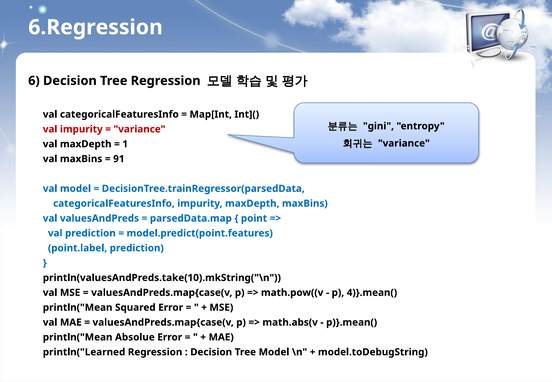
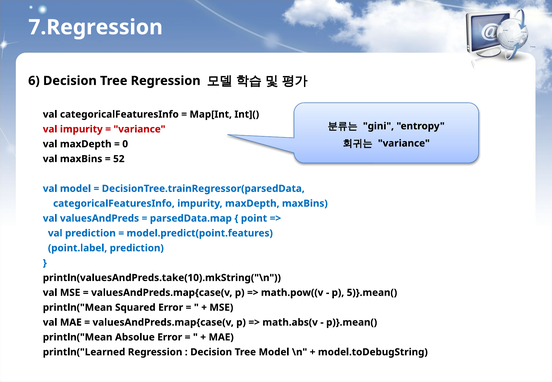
6.Regression: 6.Regression -> 7.Regression (96, 27)
1: 1 -> 0 (125, 144)
91: 91 -> 52 (119, 159)
4)}.mean(: 4)}.mean( -> 5)}.mean( (372, 293)
